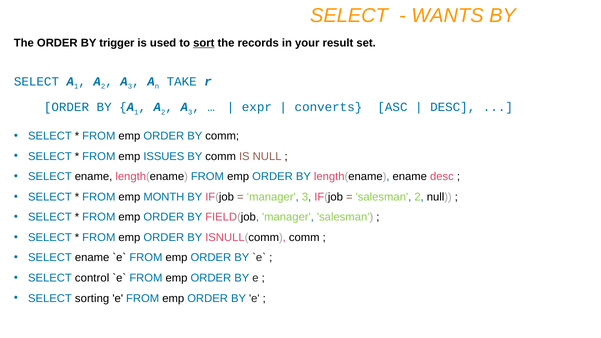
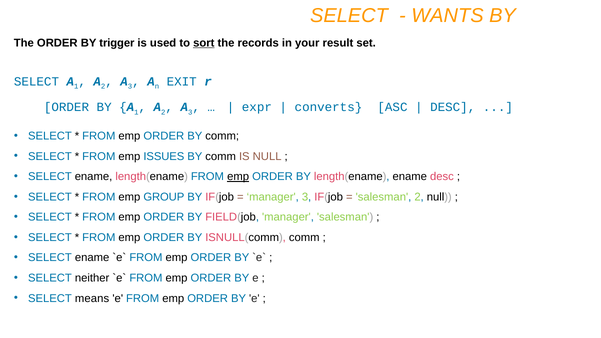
TAKE: TAKE -> EXIT (182, 82)
emp underline: none -> present (238, 177)
MONTH: MONTH -> GROUP (164, 197)
control: control -> neither (92, 278)
sorting: sorting -> means (92, 298)
